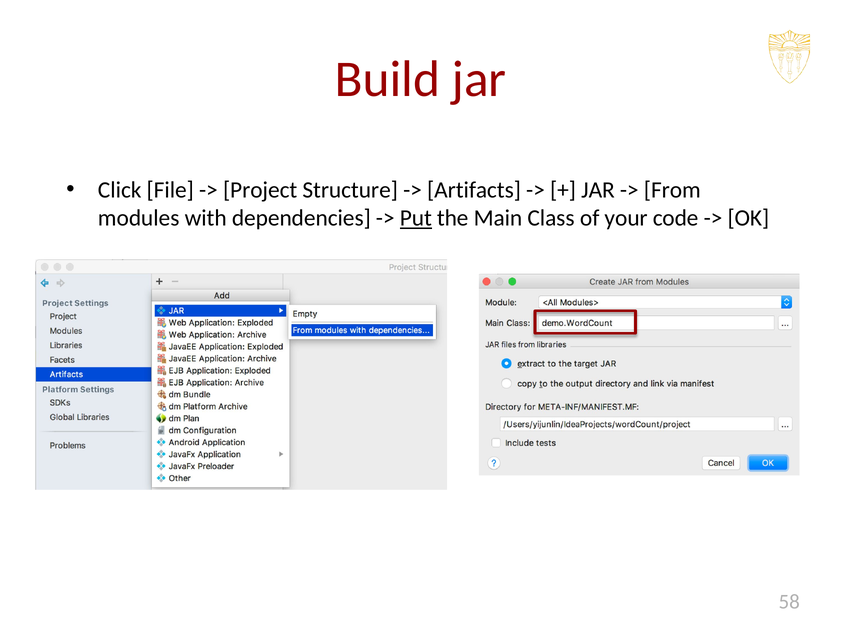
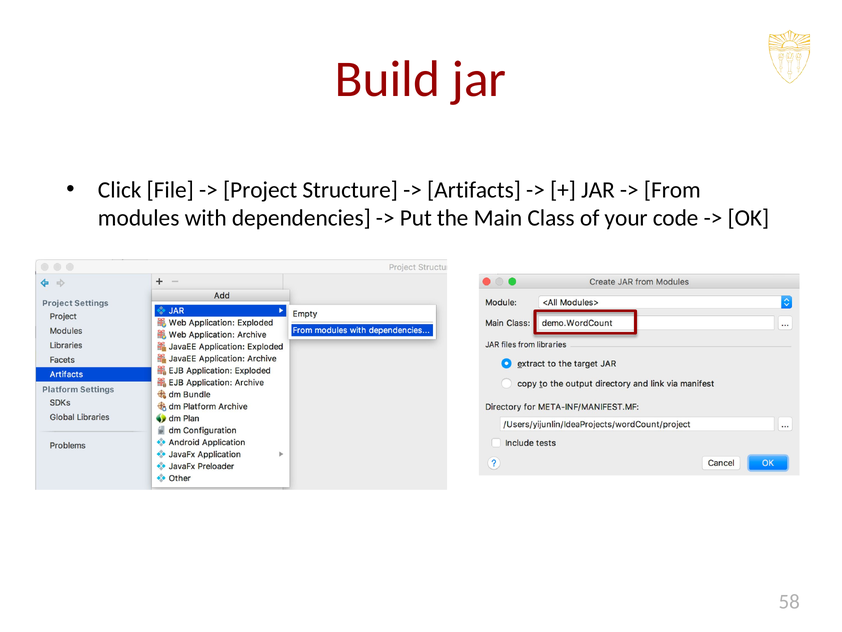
Put underline: present -> none (416, 218)
